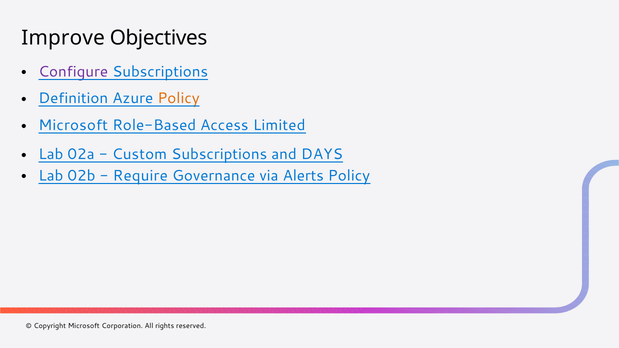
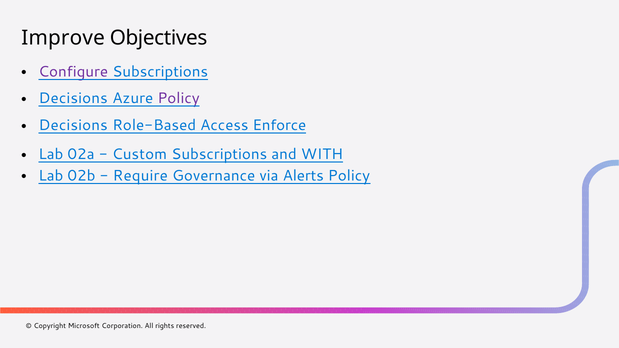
Definition: Definition -> Decisions (73, 98)
Policy colour: orange -> purple (179, 98)
Microsoft: Microsoft -> Decisions (73, 125)
Limited: Limited -> Enforce (279, 125)
DAYS: DAYS -> WITH (322, 154)
